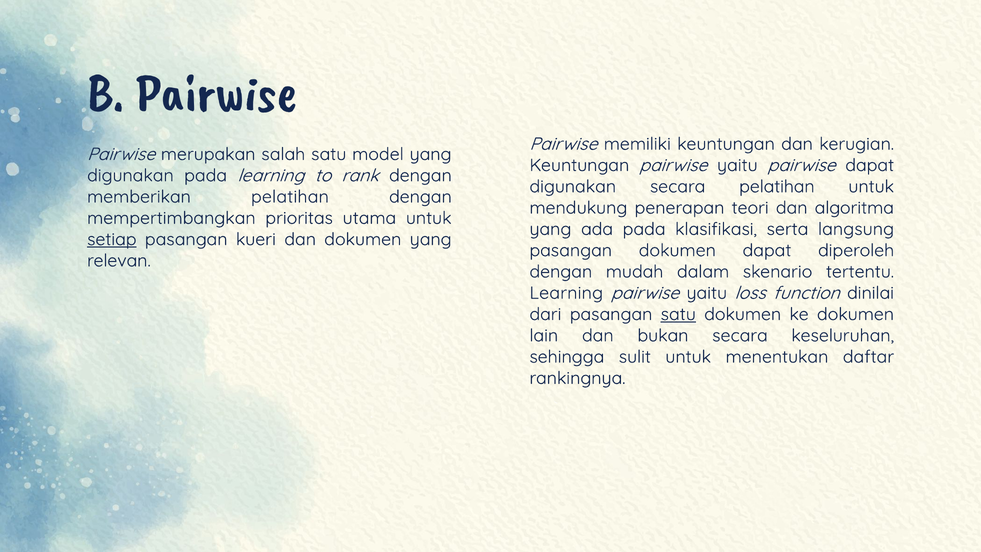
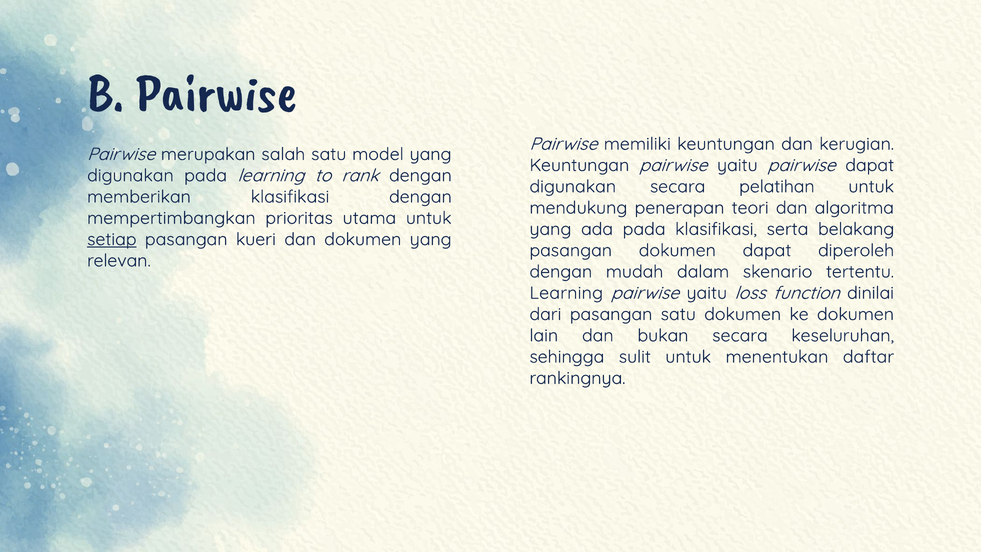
memberikan pelatihan: pelatihan -> klasifikasi (290, 197)
langsung: langsung -> belakang (856, 229)
satu underline: present -> none (678, 314)
